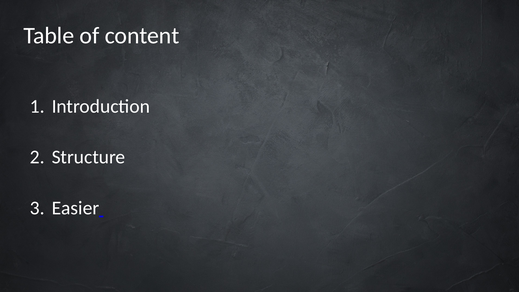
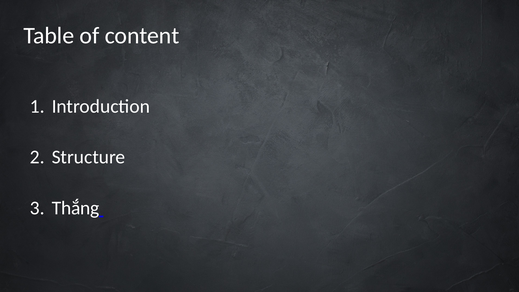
Easier: Easier -> Thắng (76, 208)
